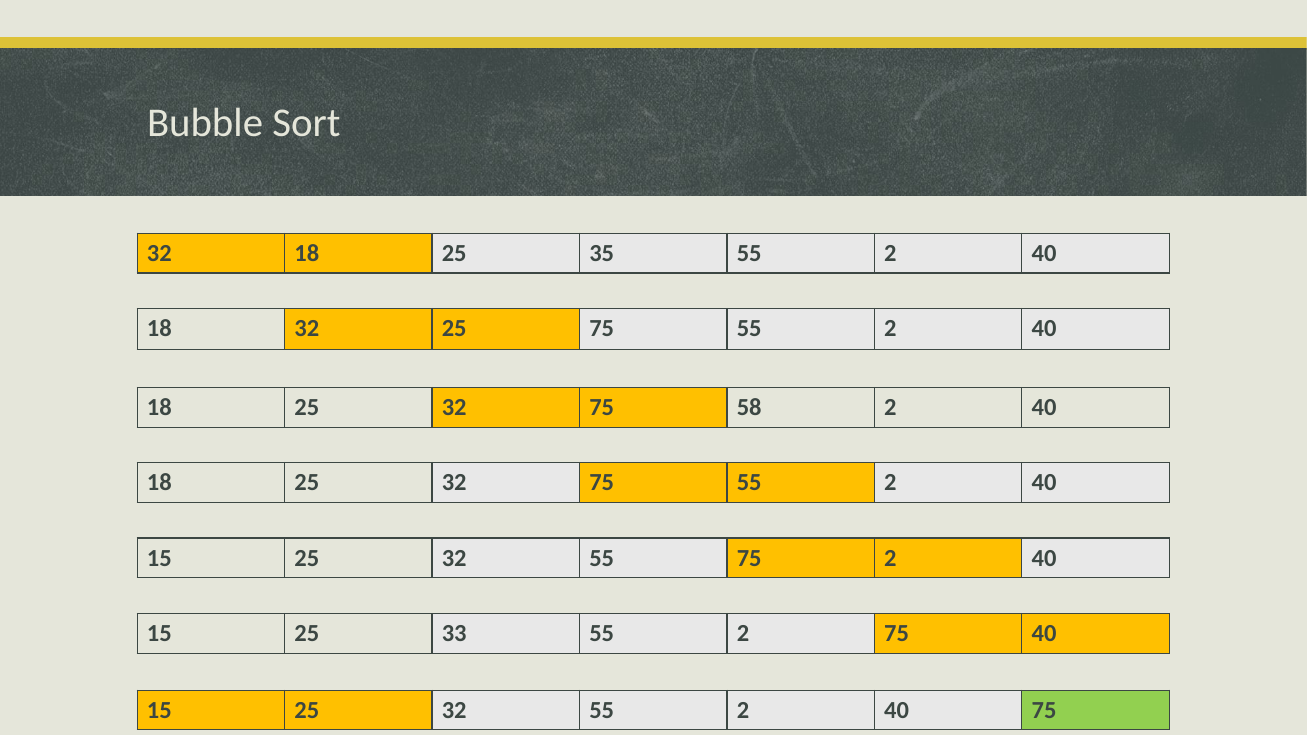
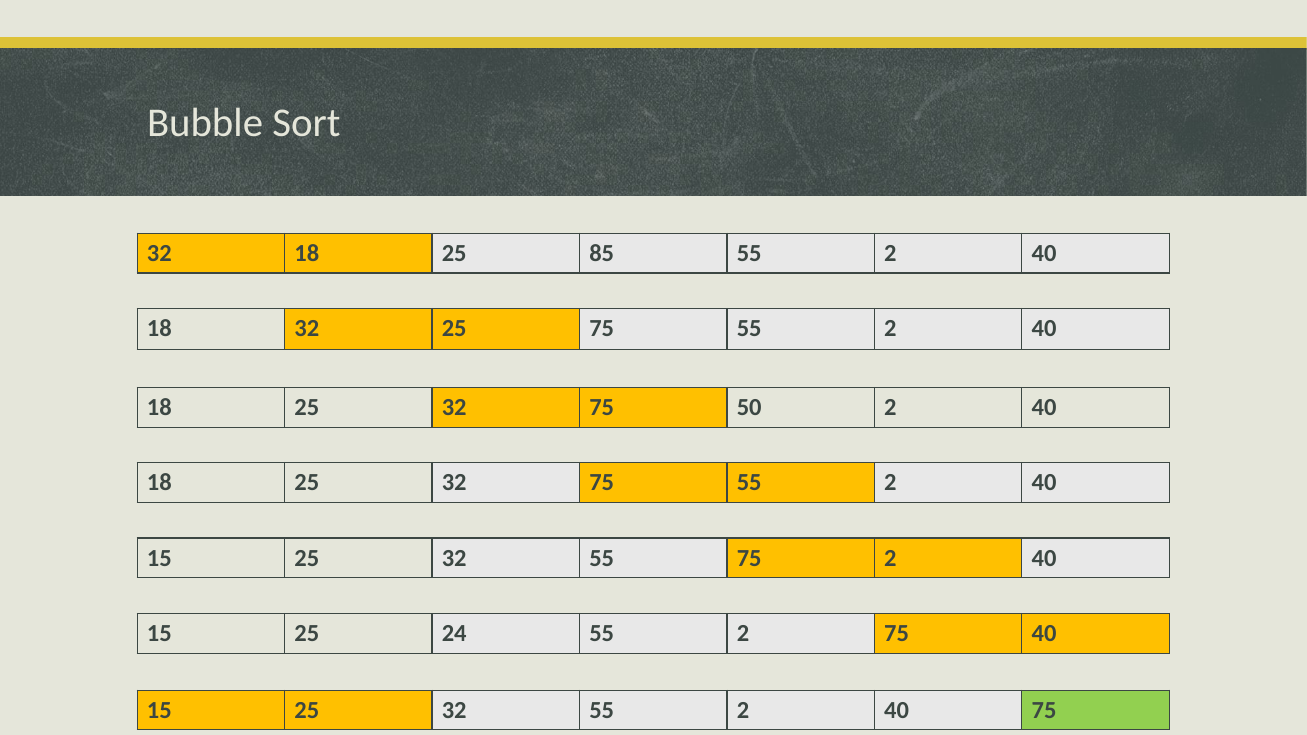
35: 35 -> 85 (602, 253)
58: 58 -> 50 (749, 408)
33: 33 -> 24 (454, 634)
